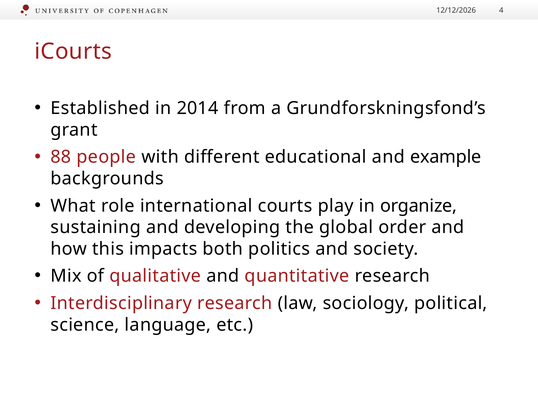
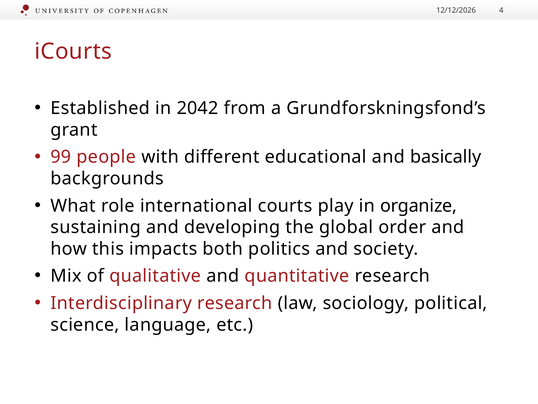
2014: 2014 -> 2042 (198, 108)
88: 88 -> 99 (61, 157)
example: example -> basically (446, 157)
